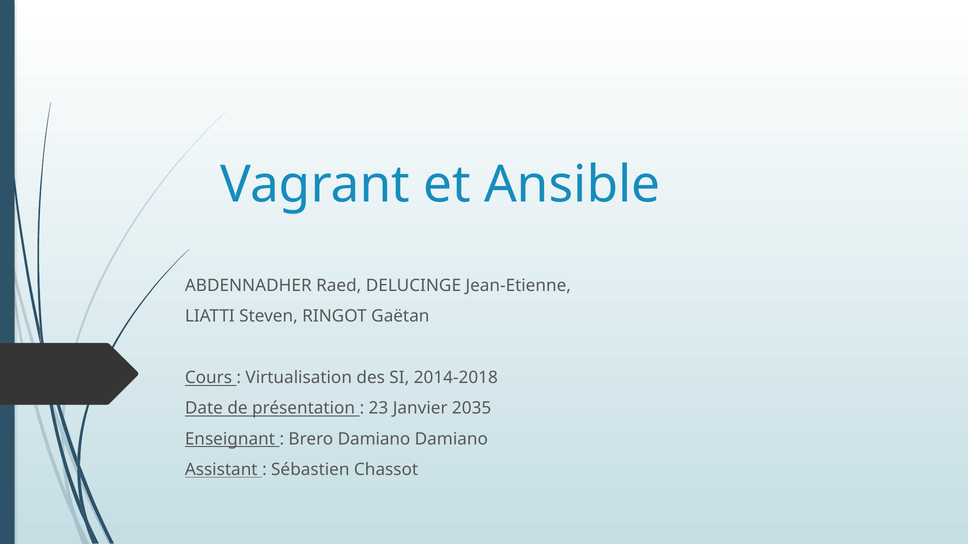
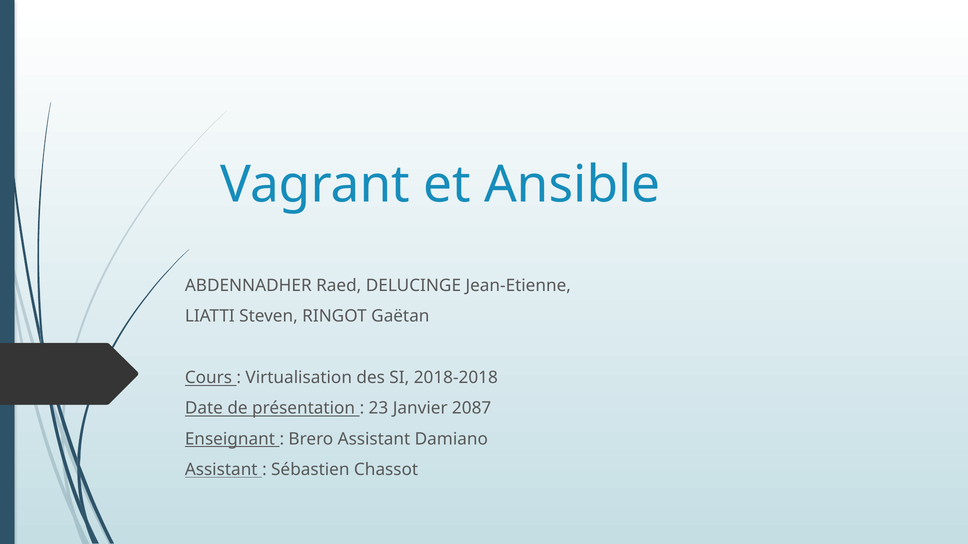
2014-2018: 2014-2018 -> 2018-2018 (456, 378)
2035: 2035 -> 2087 (472, 409)
Brero Damiano: Damiano -> Assistant (374, 439)
